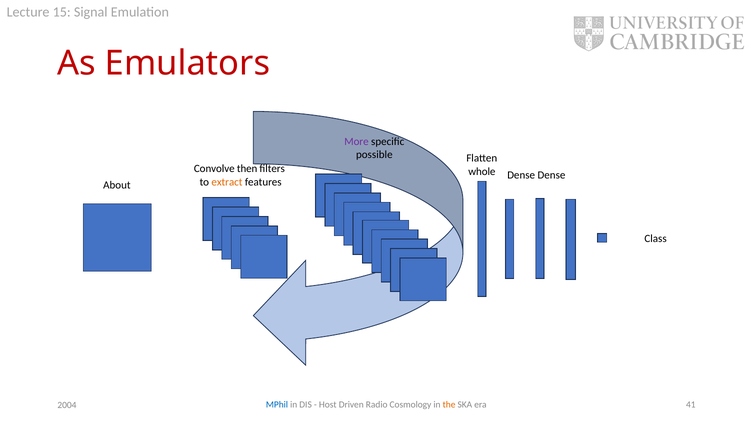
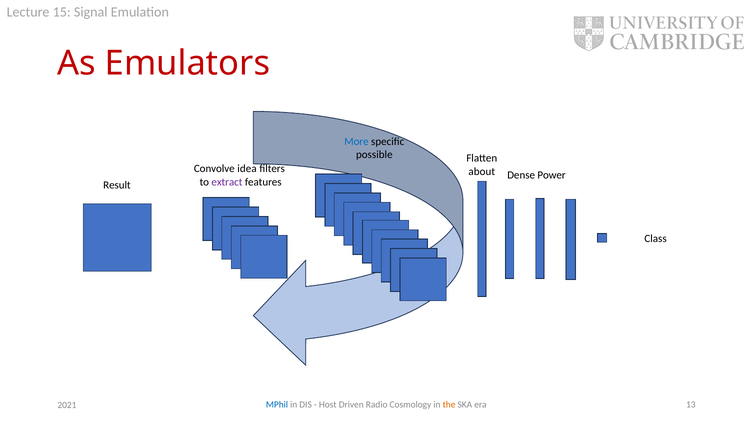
More colour: purple -> blue (356, 141)
then: then -> idea (247, 169)
whole: whole -> about (482, 171)
Dense Dense: Dense -> Power (552, 175)
extract colour: orange -> purple (227, 182)
About: About -> Result (117, 185)
41: 41 -> 13 (691, 404)
2004: 2004 -> 2021 (67, 404)
